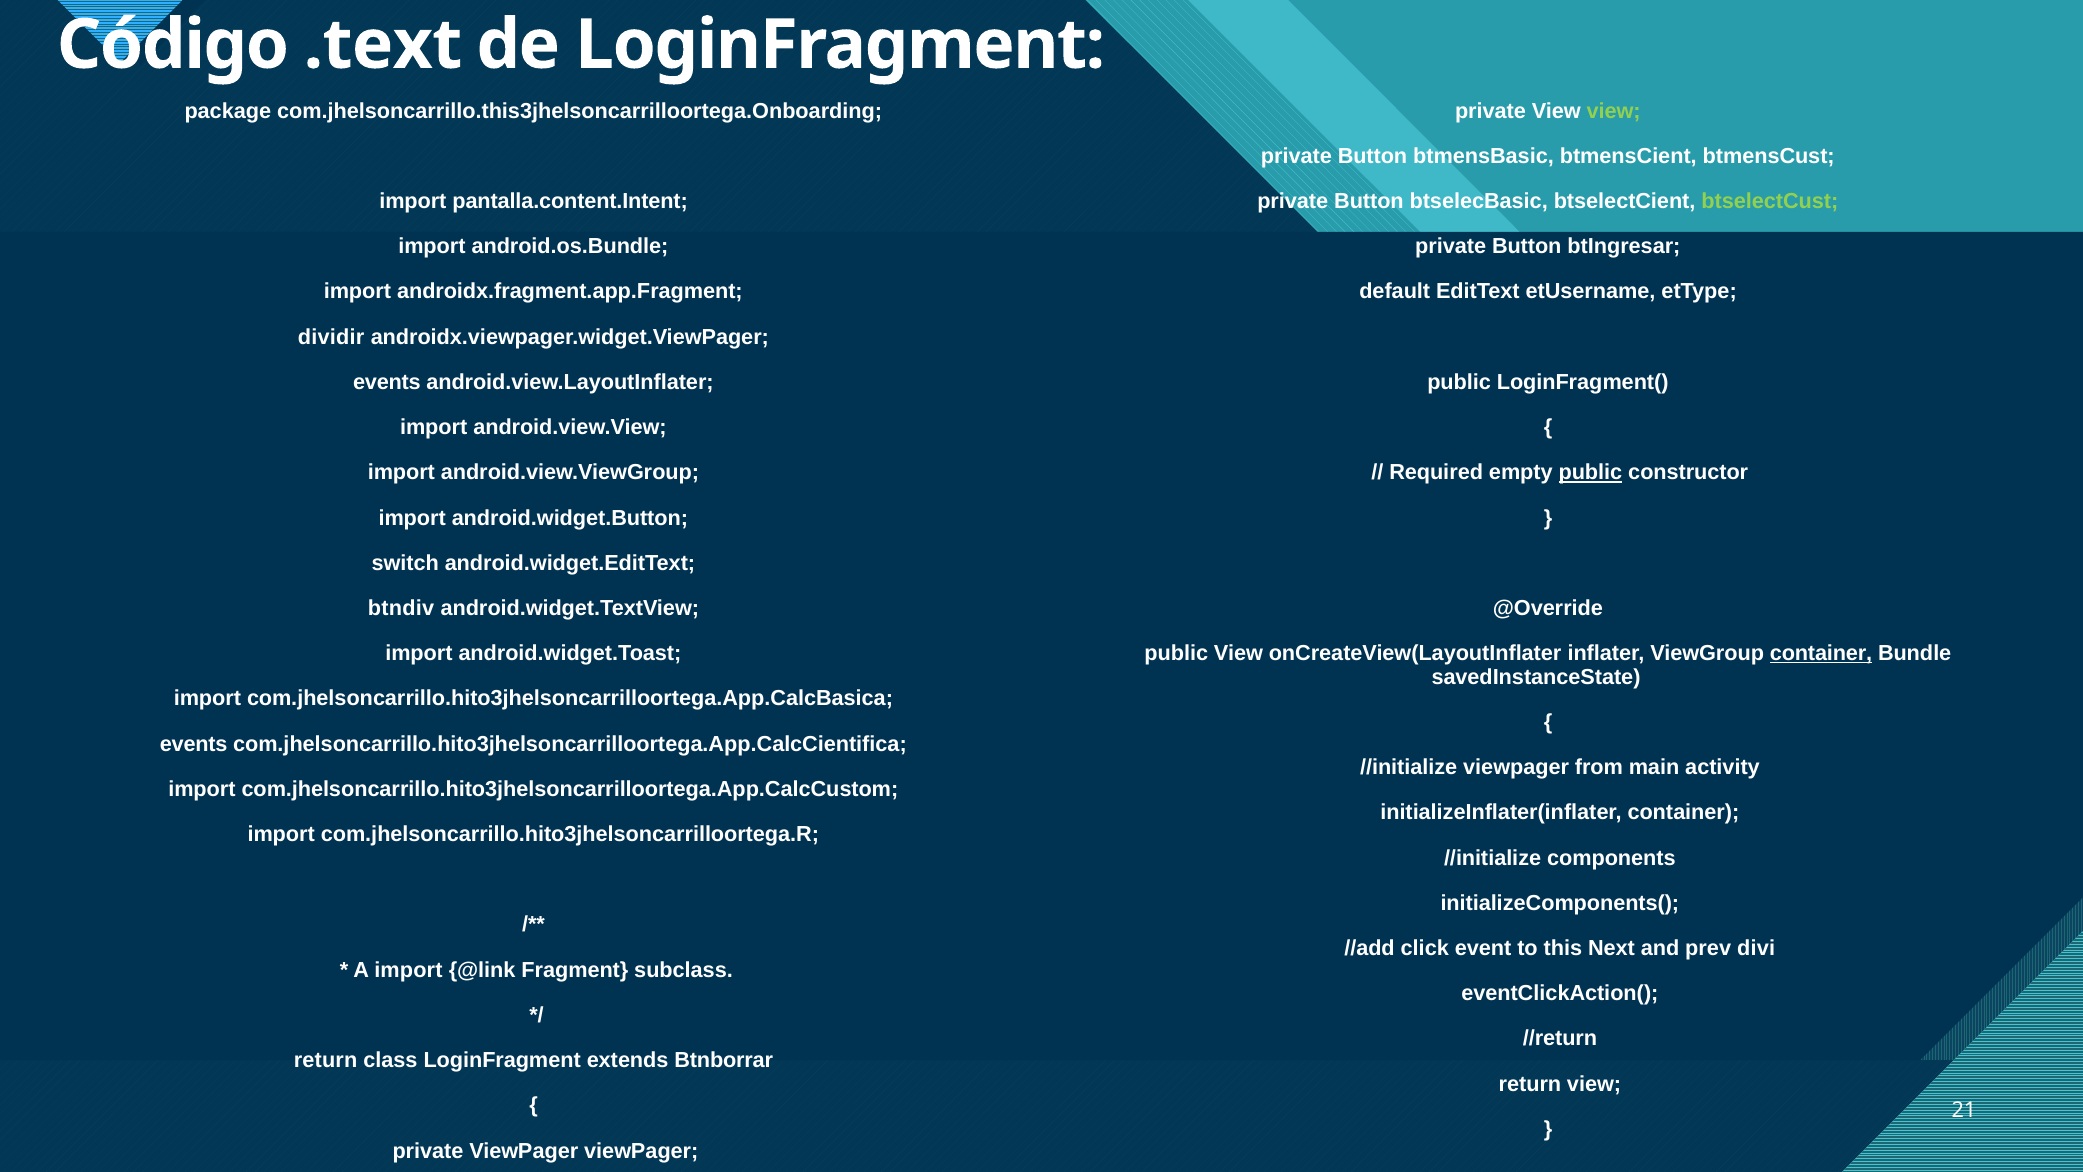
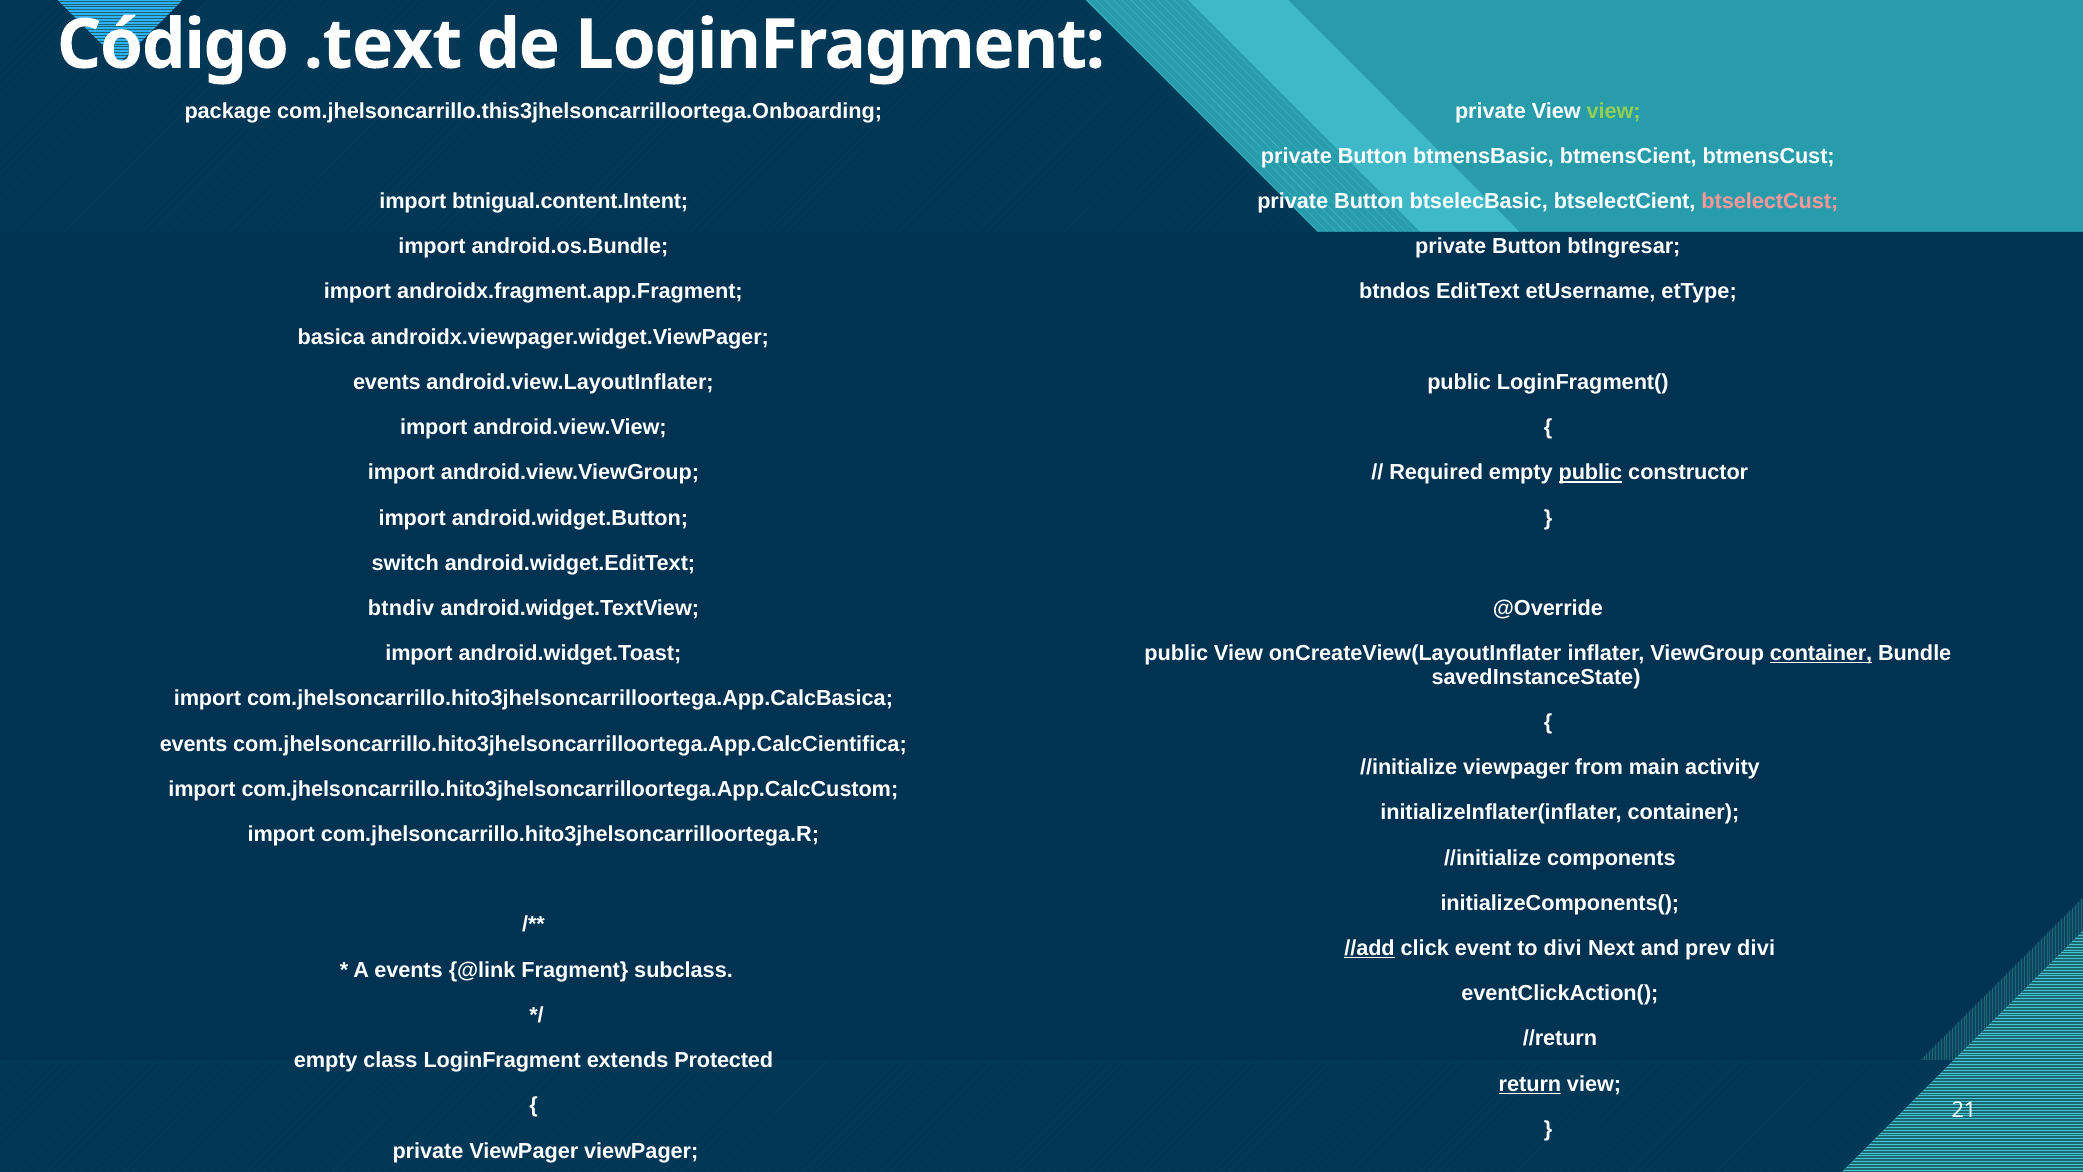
pantalla.content.Intent: pantalla.content.Intent -> btnigual.content.Intent (570, 201)
btselectCust colour: light green -> pink (1770, 201)
default: default -> btndos (1395, 292)
dividir: dividir -> basica (331, 337)
//add underline: none -> present (1370, 948)
to this: this -> divi (1563, 948)
A import: import -> events (409, 970)
return: return -> empty (326, 1060)
Btnborrar: Btnborrar -> Protected (724, 1060)
return underline: none -> present (1530, 1084)
